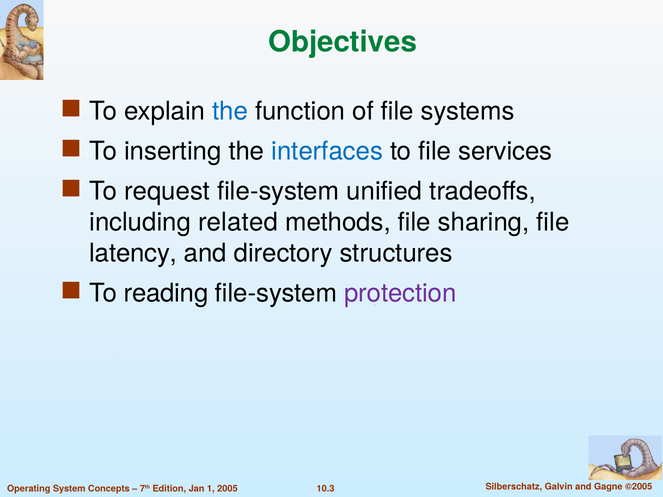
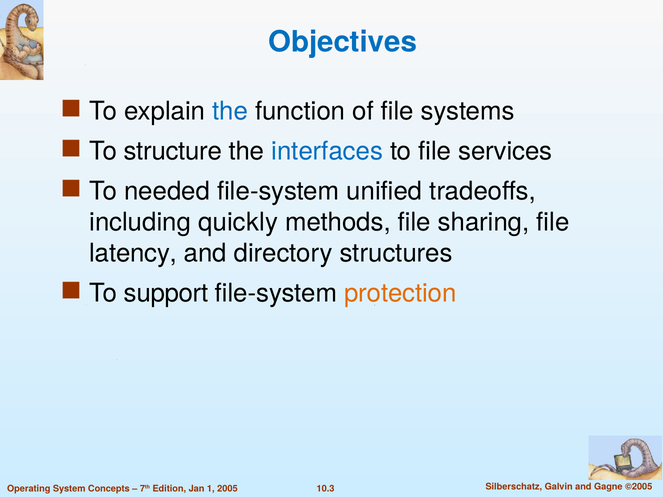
Objectives colour: green -> blue (343, 42)
inserting: inserting -> structure (173, 151)
request: request -> needed (167, 191)
related: related -> quickly (238, 222)
reading: reading -> support (166, 293)
protection colour: purple -> orange (400, 293)
